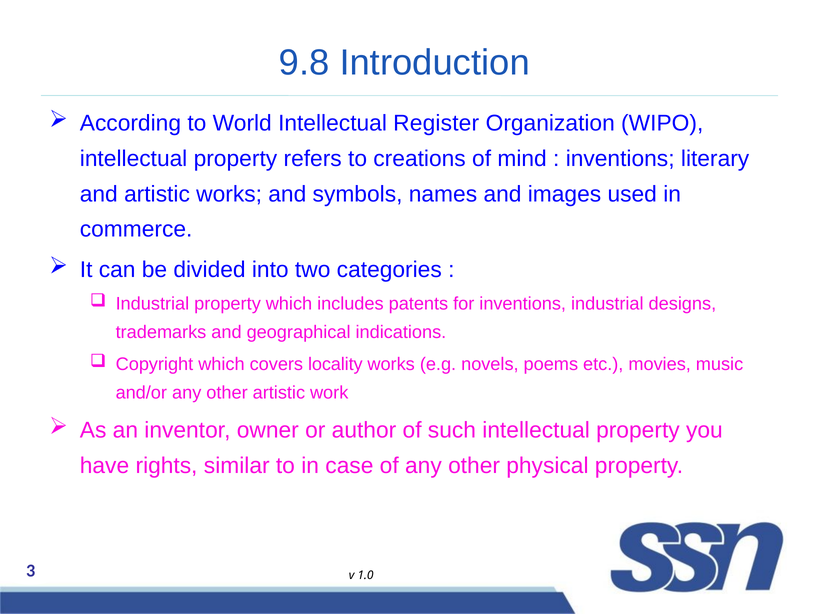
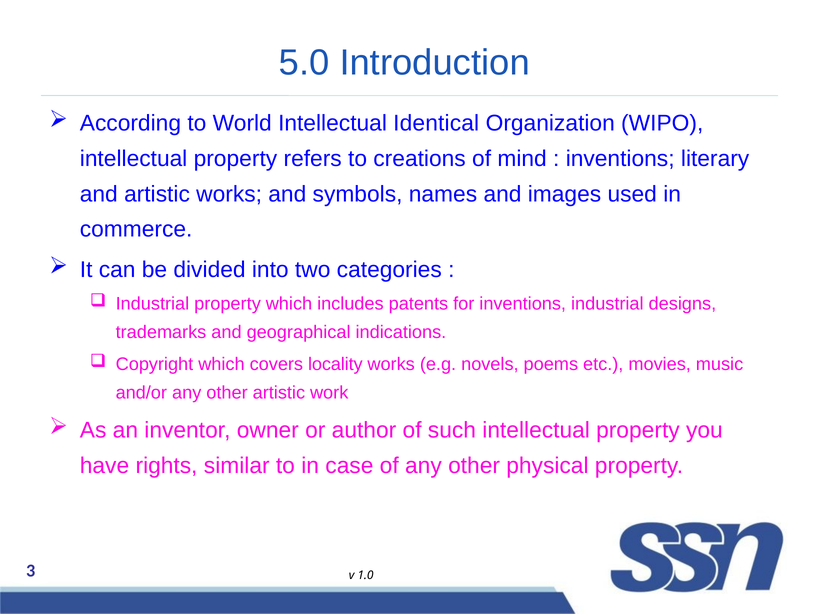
9.8: 9.8 -> 5.0 (304, 63)
Register: Register -> Identical (436, 123)
